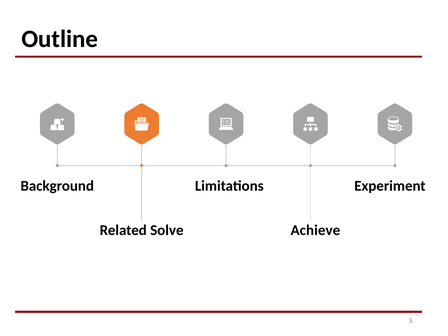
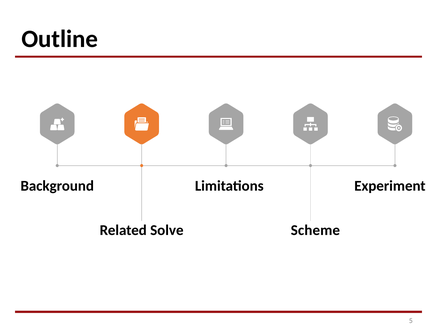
Achieve: Achieve -> Scheme (315, 230)
